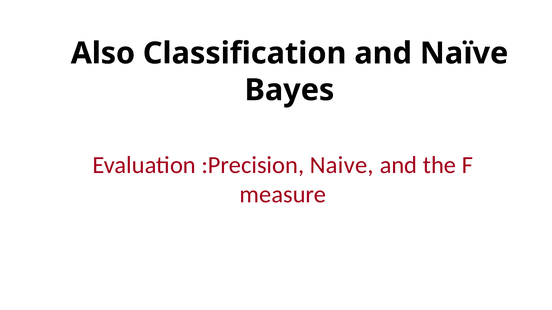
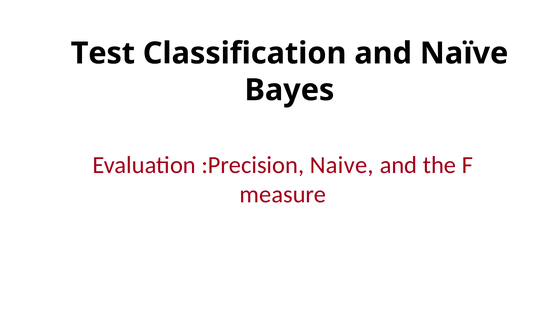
Also: Also -> Test (103, 53)
